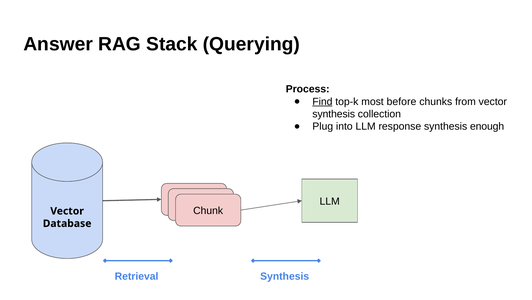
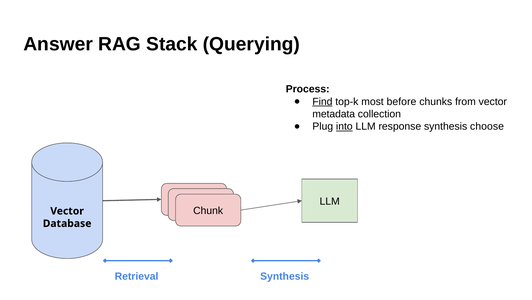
synthesis: synthesis -> metadata (334, 114)
into underline: none -> present (344, 126)
enough: enough -> choose (487, 126)
